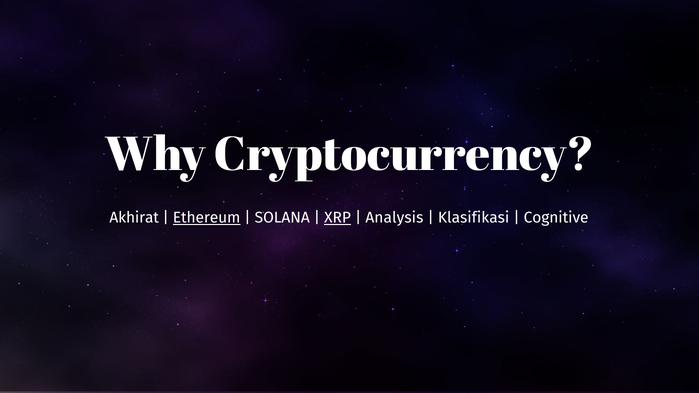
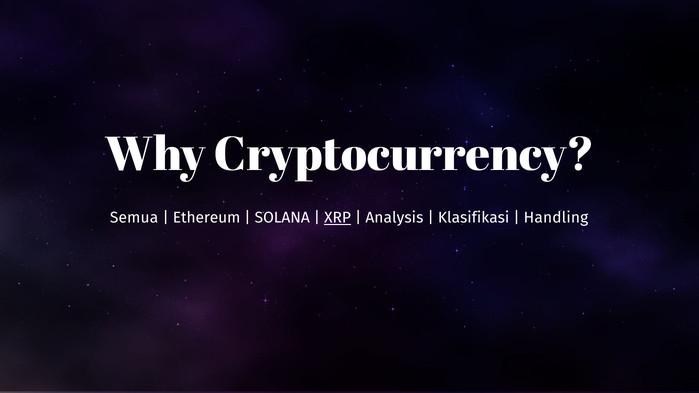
Akhirat: Akhirat -> Semua (134, 218)
Ethereum underline: present -> none (207, 218)
Cognitive: Cognitive -> Handling (556, 218)
